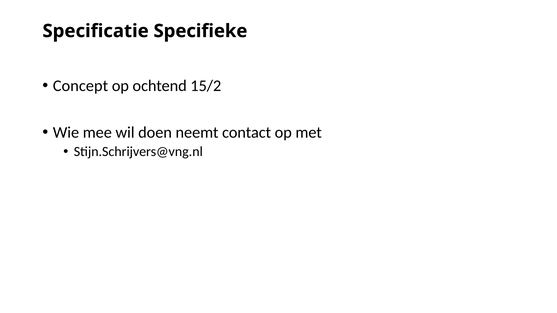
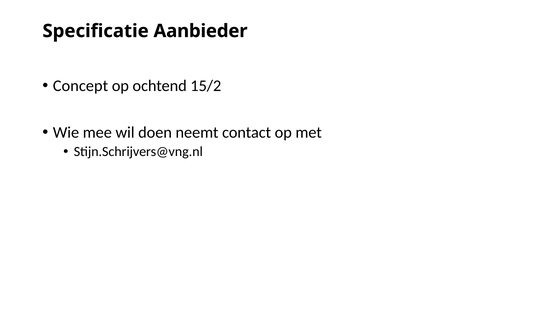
Specifieke: Specifieke -> Aanbieder (201, 31)
